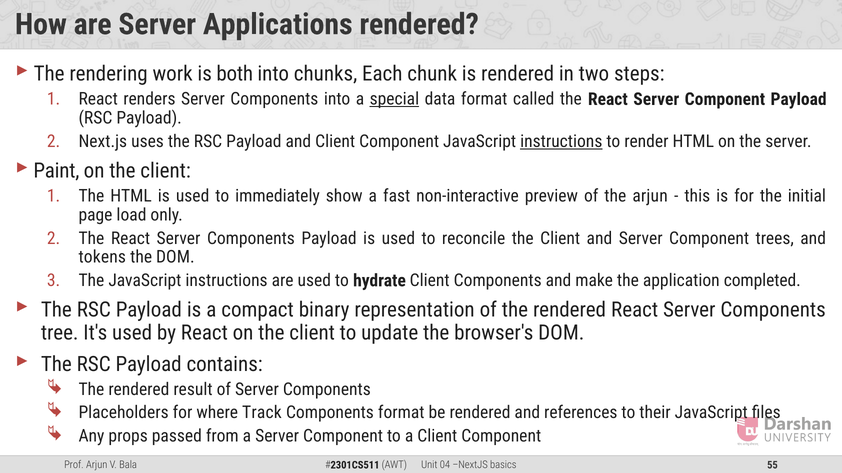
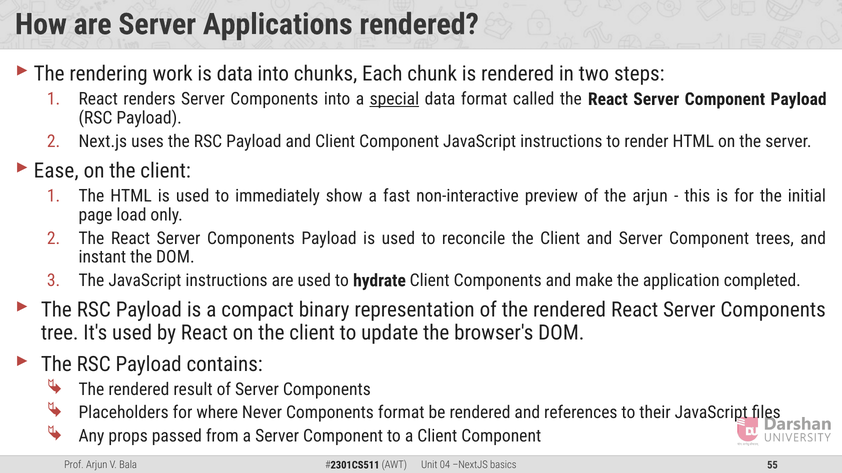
is both: both -> data (235, 74)
instructions underline: present -> none (561, 142)
Paint: Paint -> Ease (56, 171)
tokens: tokens -> instant (102, 258)
Track: Track -> Never (262, 413)
